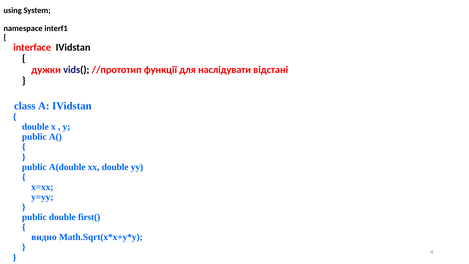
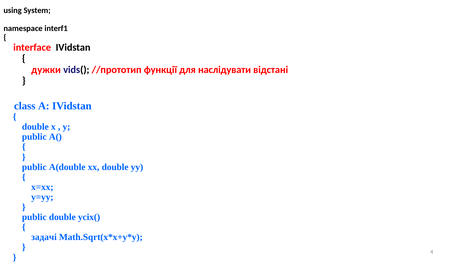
first(: first( -> усіх( (89, 217)
видно: видно -> задачі (44, 237)
